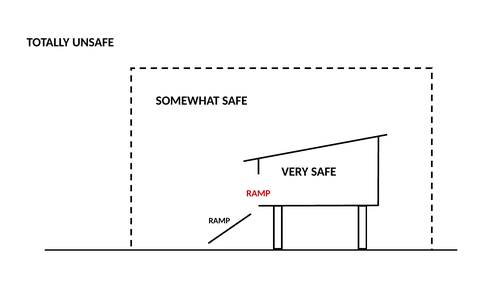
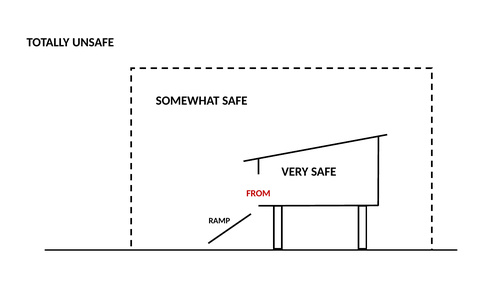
RAMP: RAMP -> FROM (258, 194)
